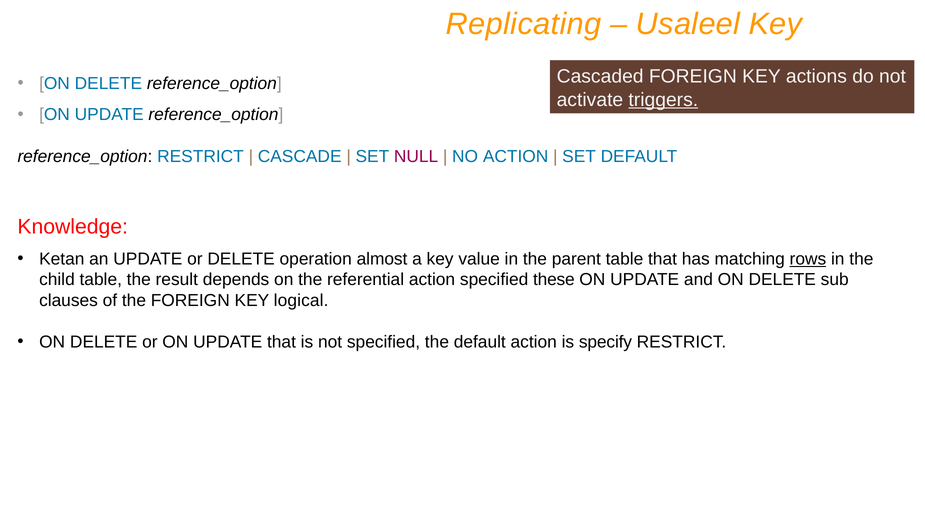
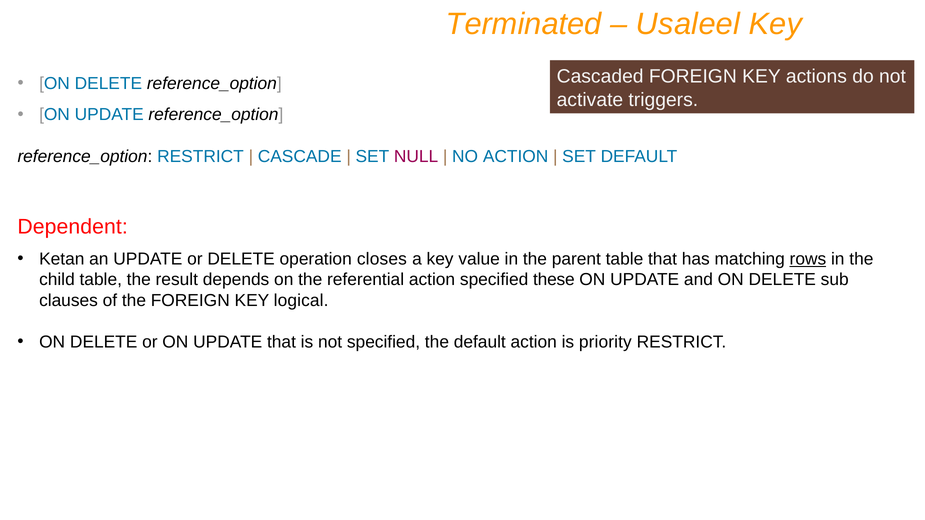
Replicating: Replicating -> Terminated (524, 24)
triggers underline: present -> none (663, 100)
Knowledge: Knowledge -> Dependent (73, 227)
almost: almost -> closes (382, 259)
specify: specify -> priority (605, 342)
